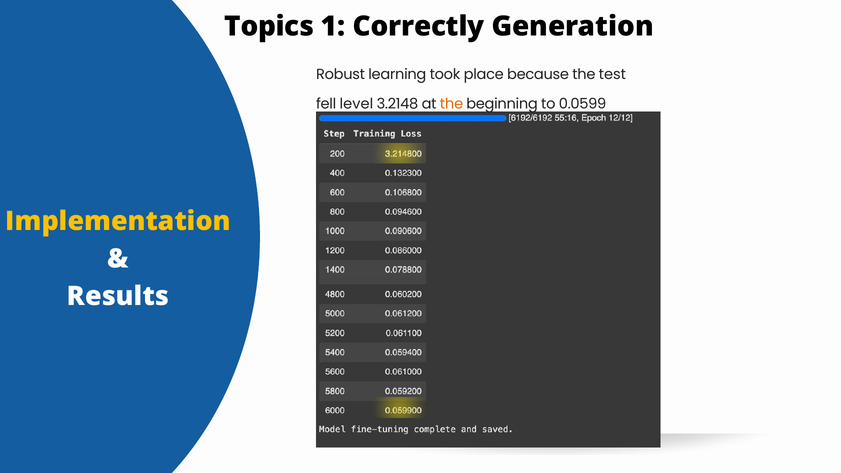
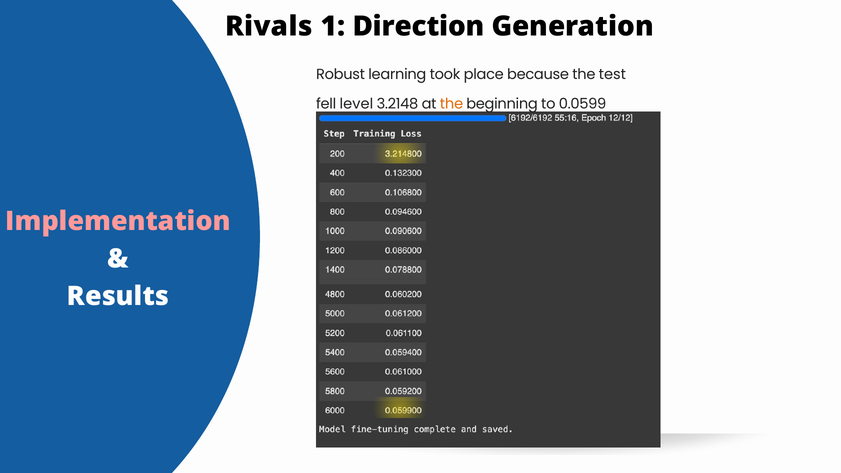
Topics: Topics -> Rivals (269, 27)
Correctly: Correctly -> Direction (419, 27)
Implementation colour: yellow -> pink (118, 221)
